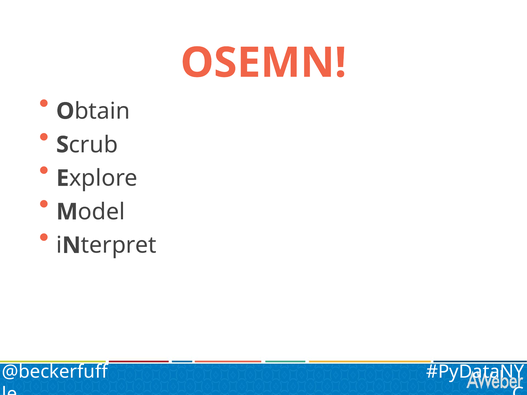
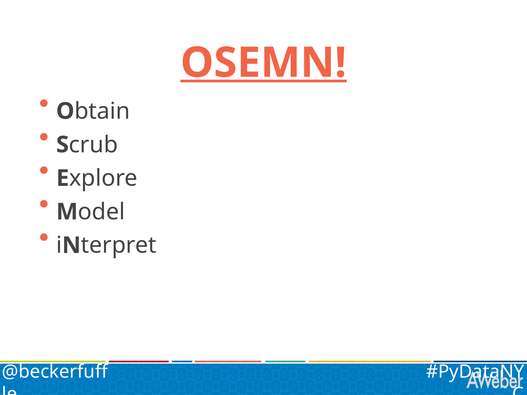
OSEMN underline: none -> present (263, 63)
